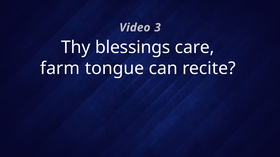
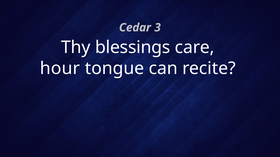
Video: Video -> Cedar (135, 28)
farm: farm -> hour (60, 69)
